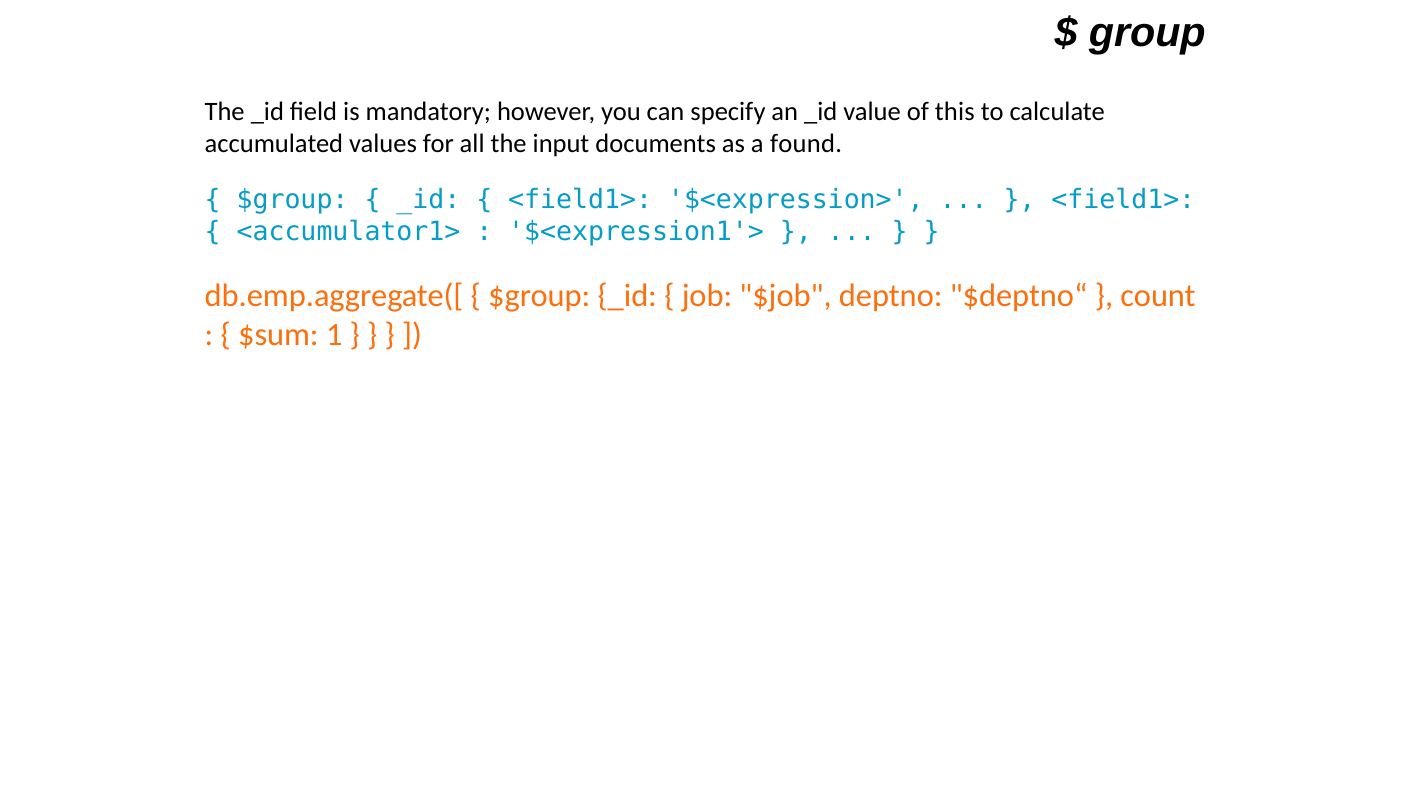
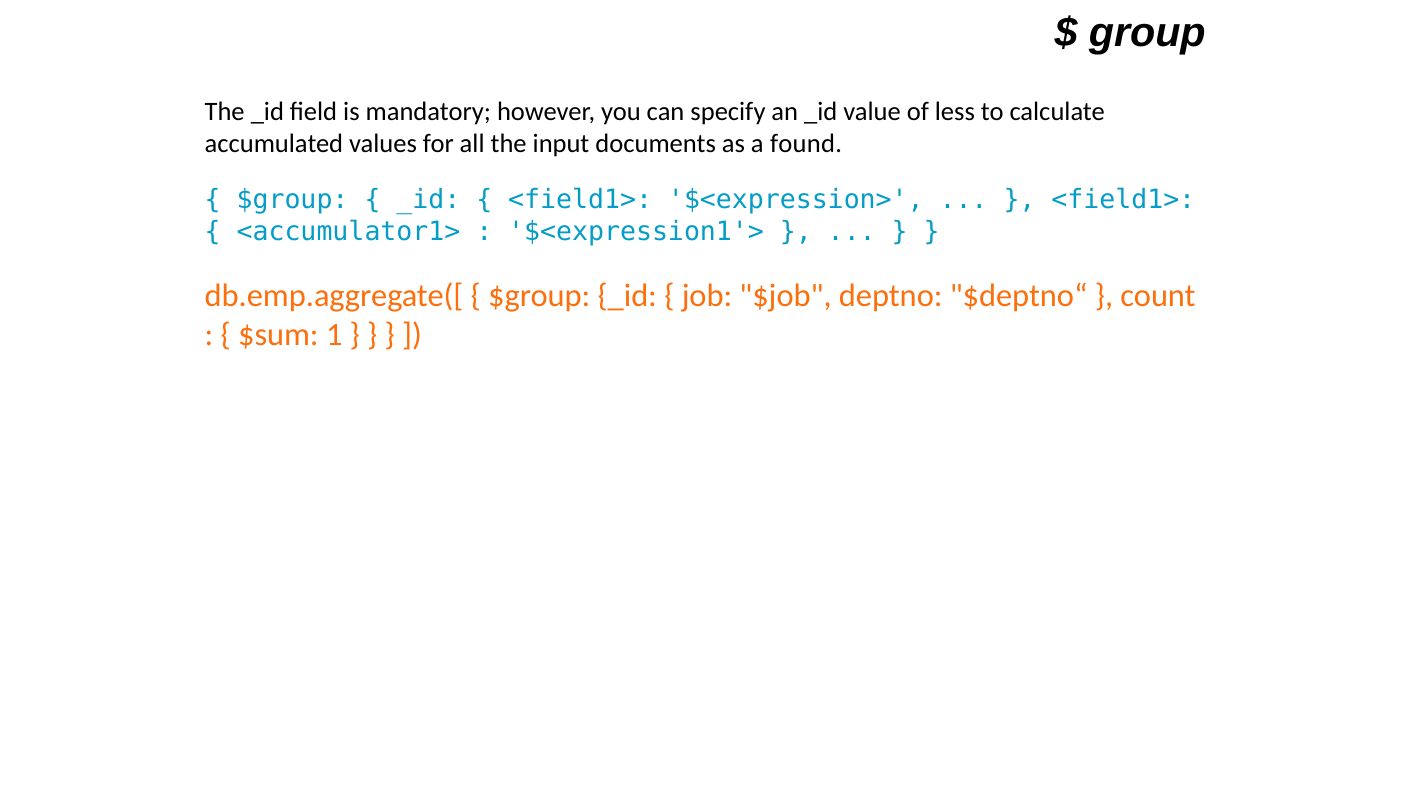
this: this -> less (955, 112)
